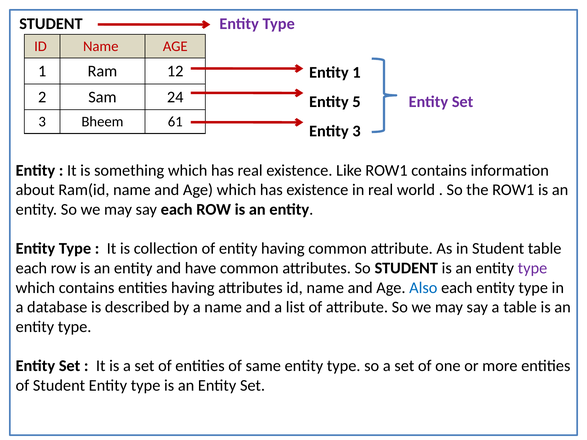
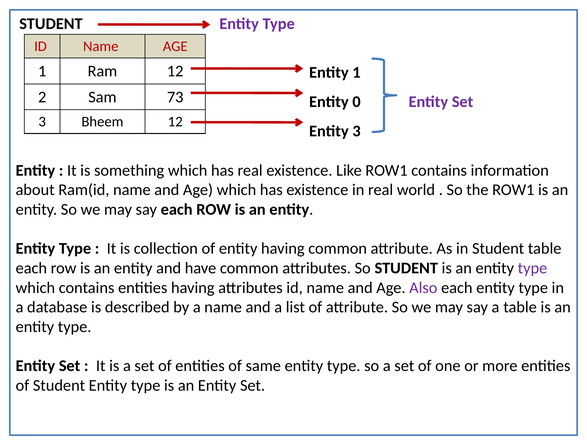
24: 24 -> 73 (175, 97)
5: 5 -> 0 (356, 102)
Bheem 61: 61 -> 12 (175, 122)
Also colour: blue -> purple (423, 288)
